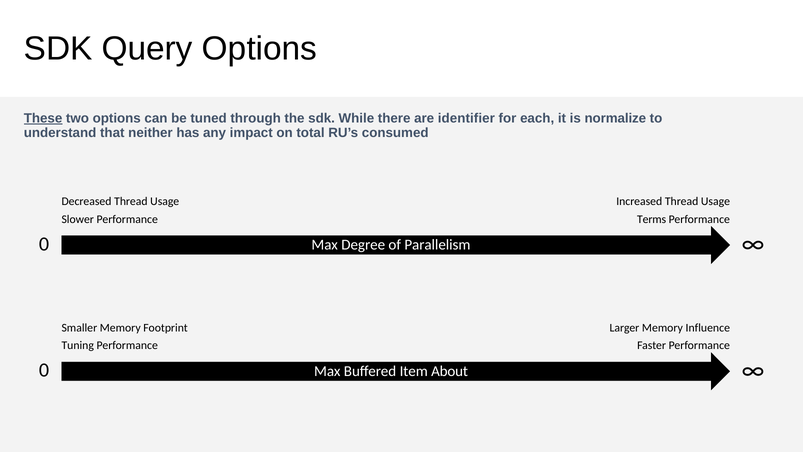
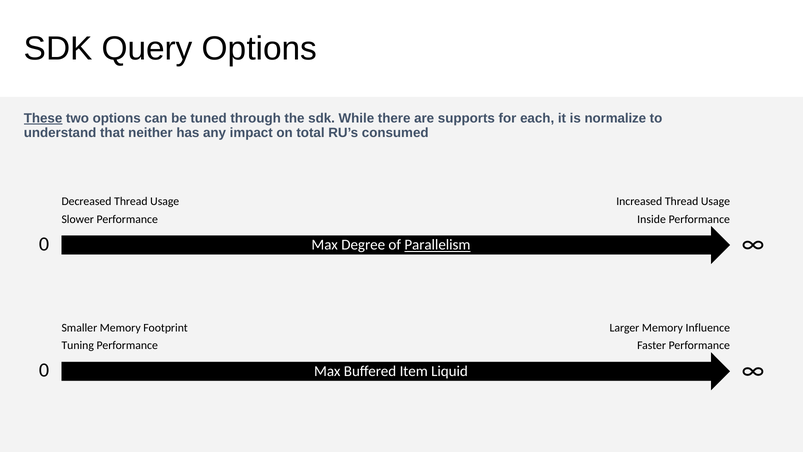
identifier: identifier -> supports (466, 118)
Terms: Terms -> Inside (652, 219)
Parallelism underline: none -> present (437, 245)
About: About -> Liquid (450, 371)
